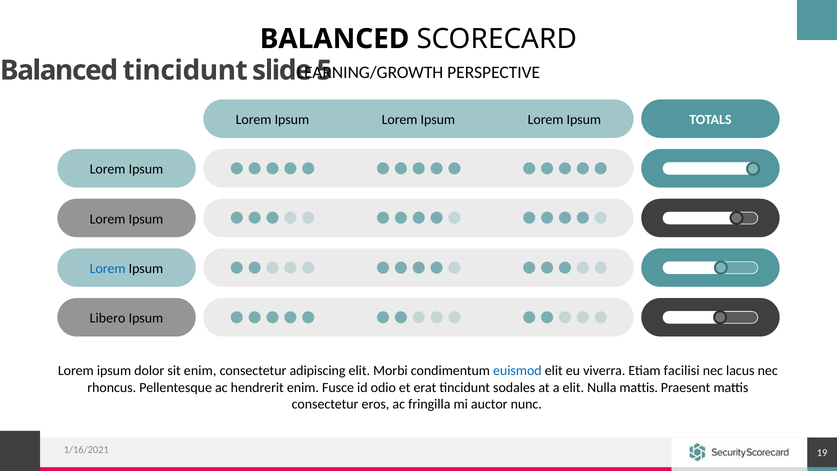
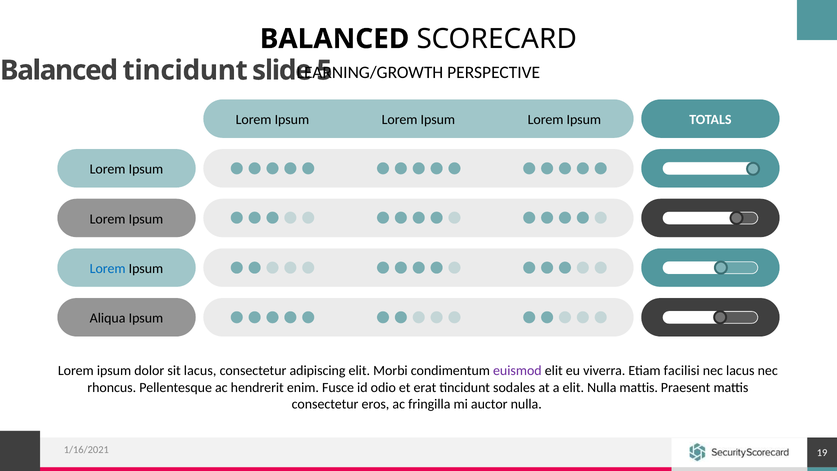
Libero: Libero -> Aliqua (108, 318)
sit enim: enim -> lacus (200, 371)
euismod colour: blue -> purple (517, 371)
auctor nunc: nunc -> nulla (526, 404)
